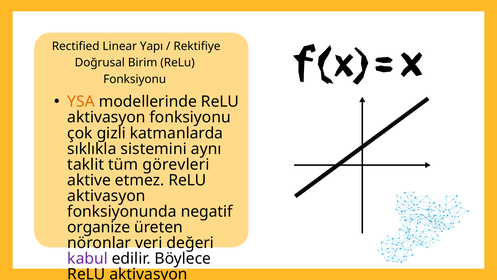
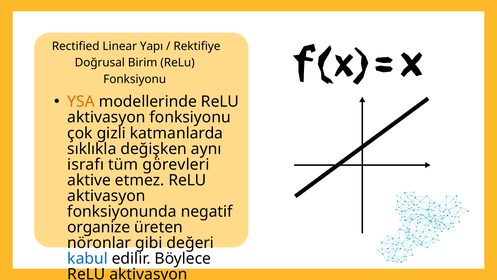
sistemini: sistemini -> değişken (154, 149)
taklit: taklit -> israfı (86, 164)
veri: veri -> gibi (149, 243)
kabul colour: purple -> blue (88, 258)
